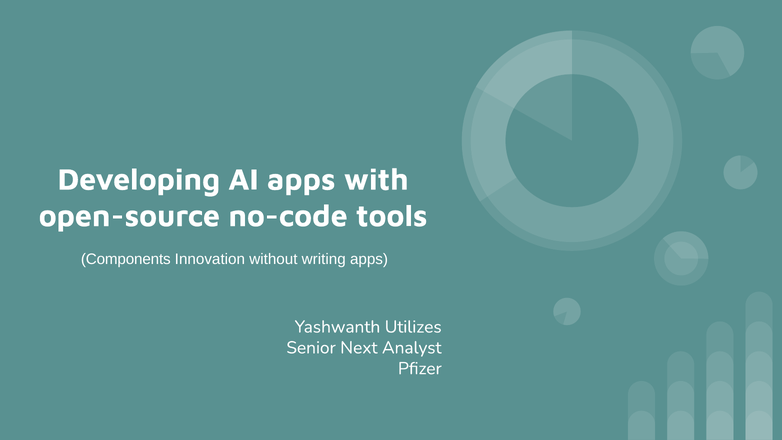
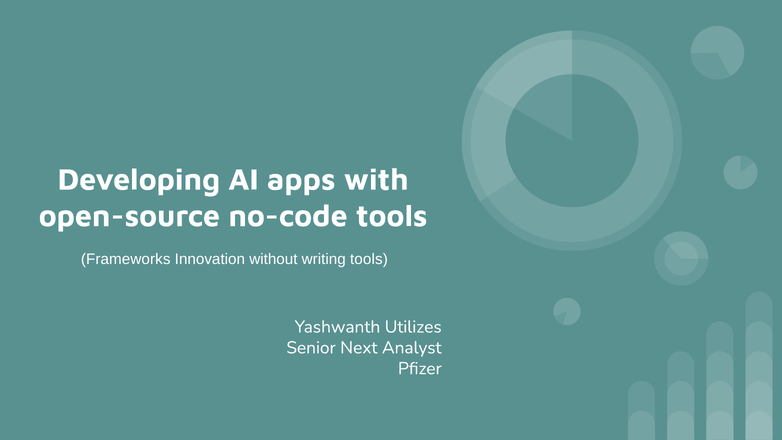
Components: Components -> Frameworks (126, 259)
writing apps: apps -> tools (369, 259)
